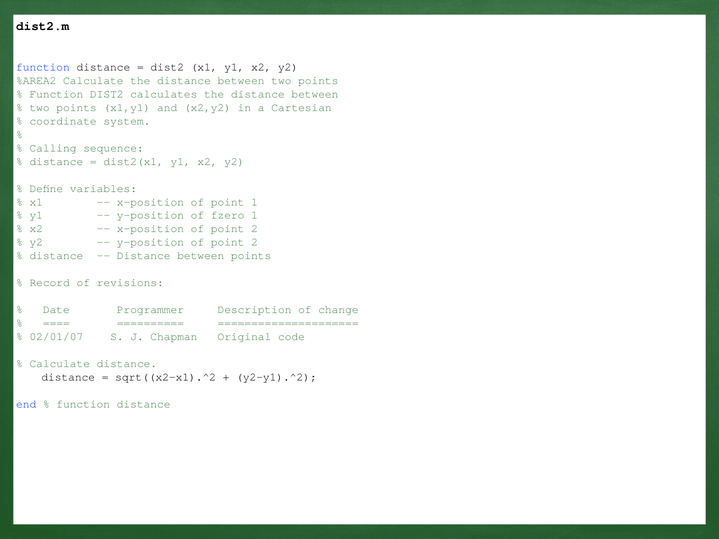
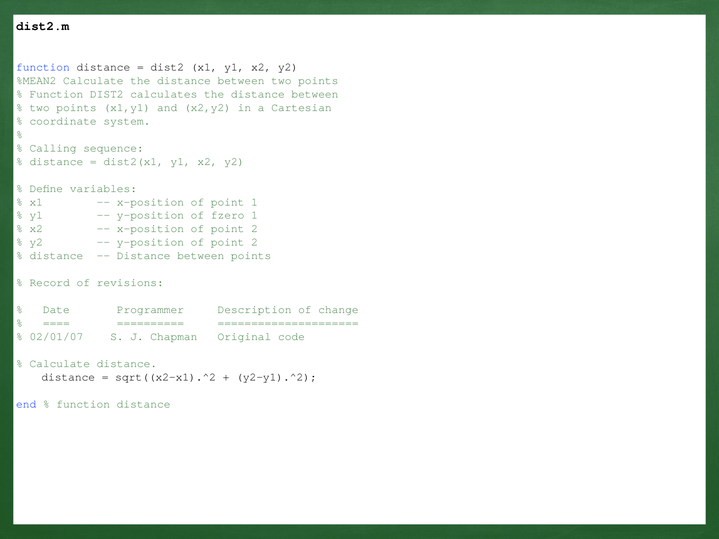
%AREA2: %AREA2 -> %MEAN2 (36, 81)
